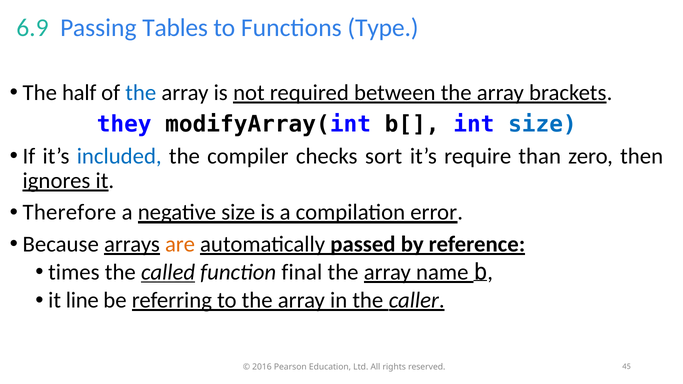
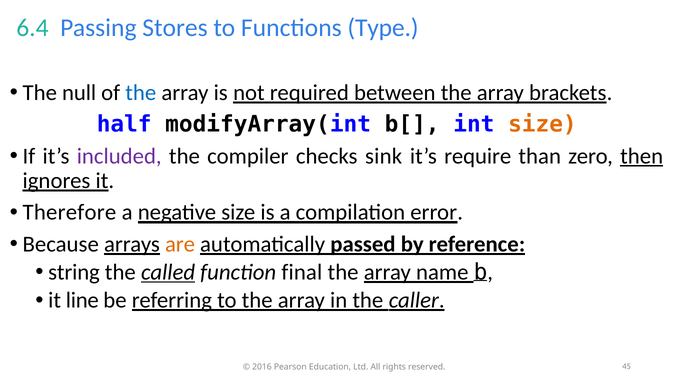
6.9: 6.9 -> 6.4 (32, 28)
Tables: Tables -> Stores (175, 28)
half: half -> null (79, 93)
they: they -> half (124, 124)
size colour: blue -> orange (542, 124)
included colour: blue -> purple (119, 156)
sort: sort -> sink (384, 156)
then underline: none -> present (642, 156)
times: times -> string (74, 272)
